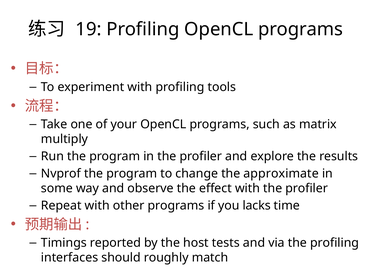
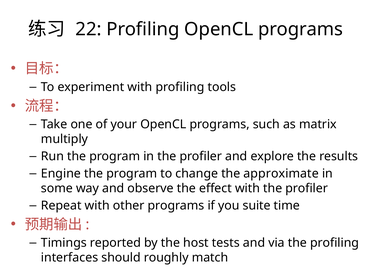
19: 19 -> 22 (89, 29)
Nvprof: Nvprof -> Engine (61, 173)
lacks: lacks -> suite (257, 205)
